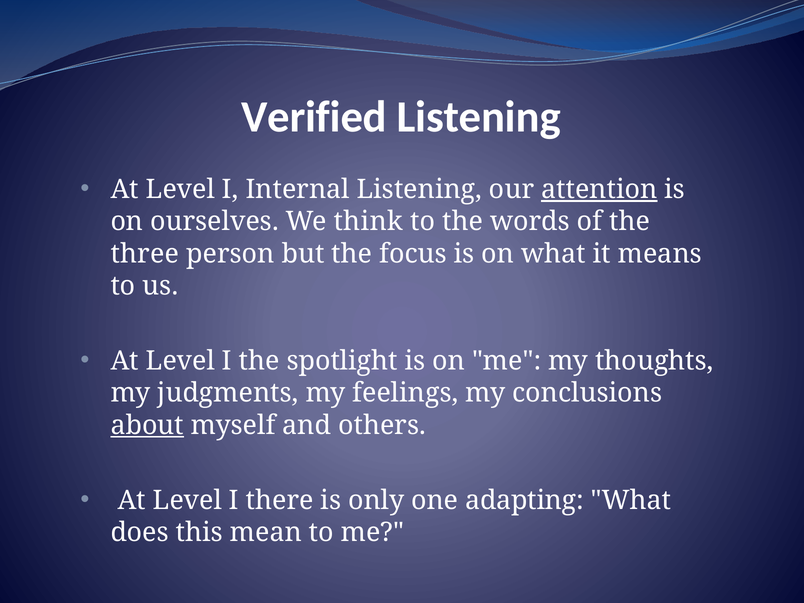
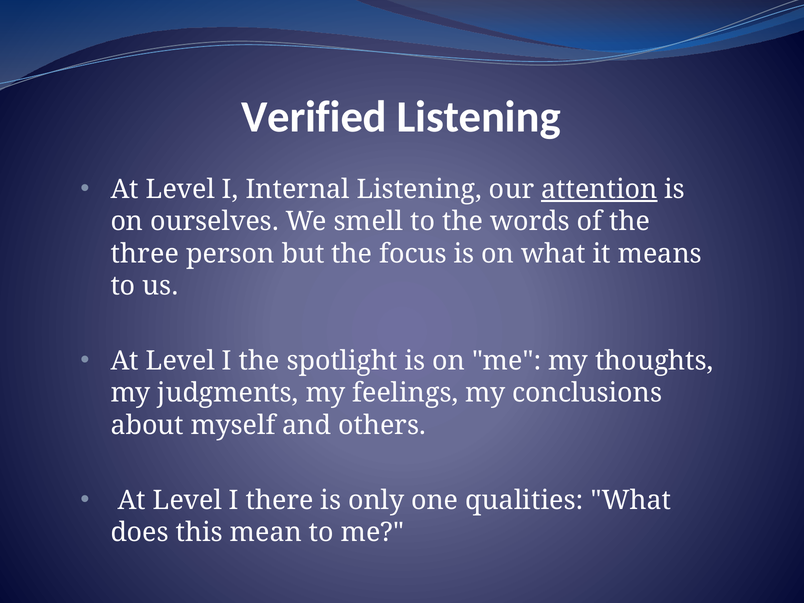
think: think -> smell (368, 222)
about underline: present -> none (147, 425)
adapting: adapting -> qualities (524, 500)
